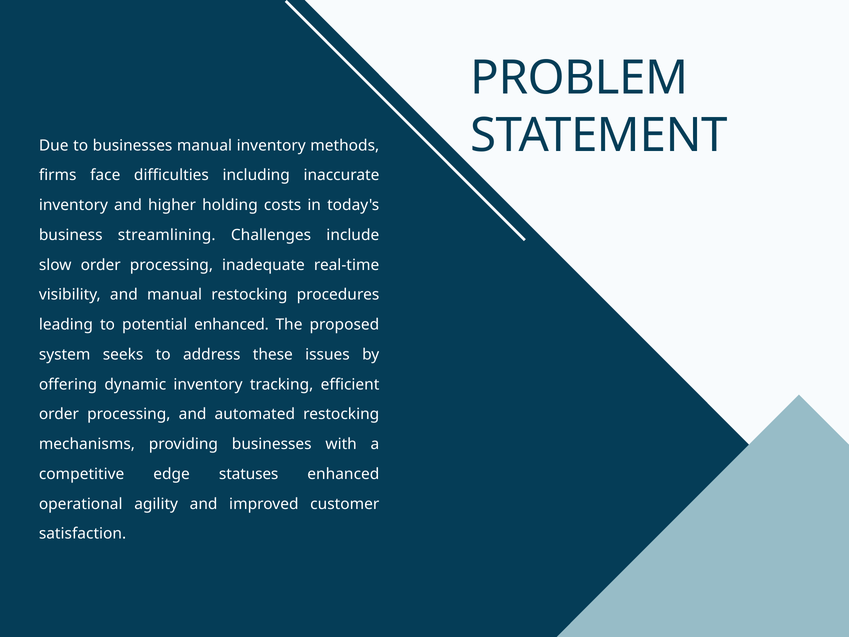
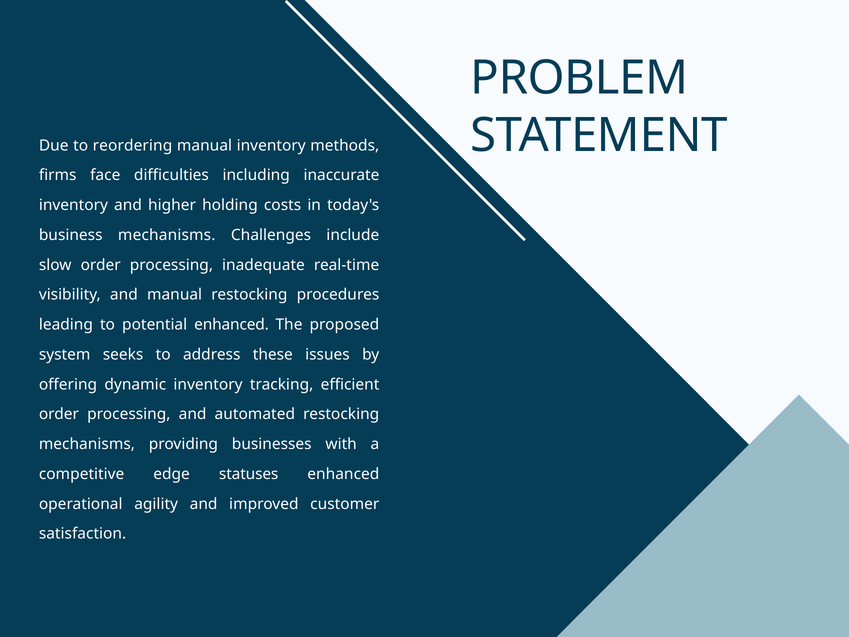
to businesses: businesses -> reordering (133, 145)
business streamlining: streamlining -> mechanisms (167, 235)
